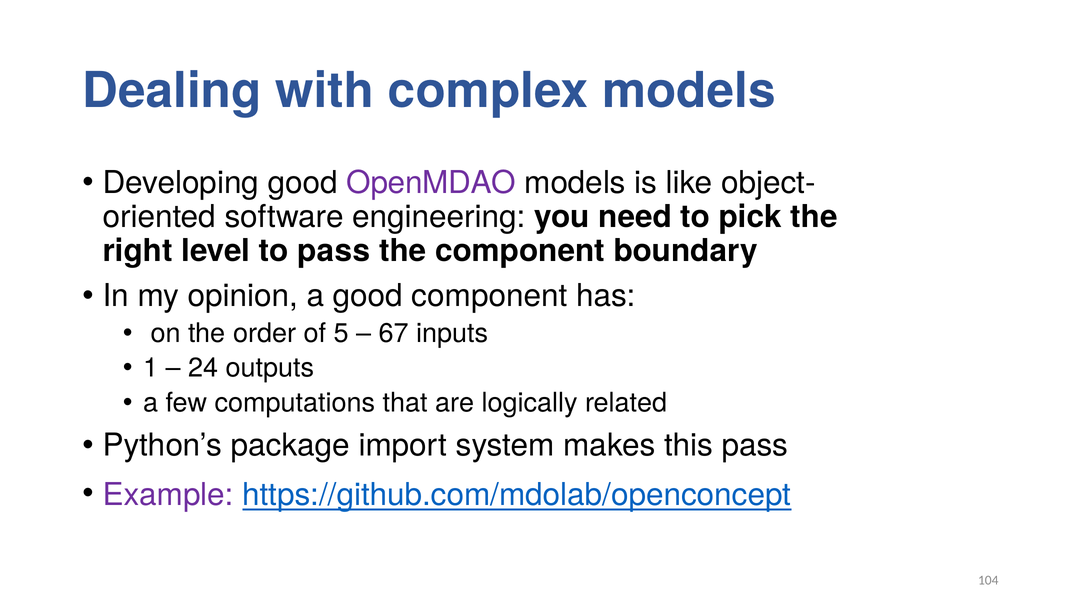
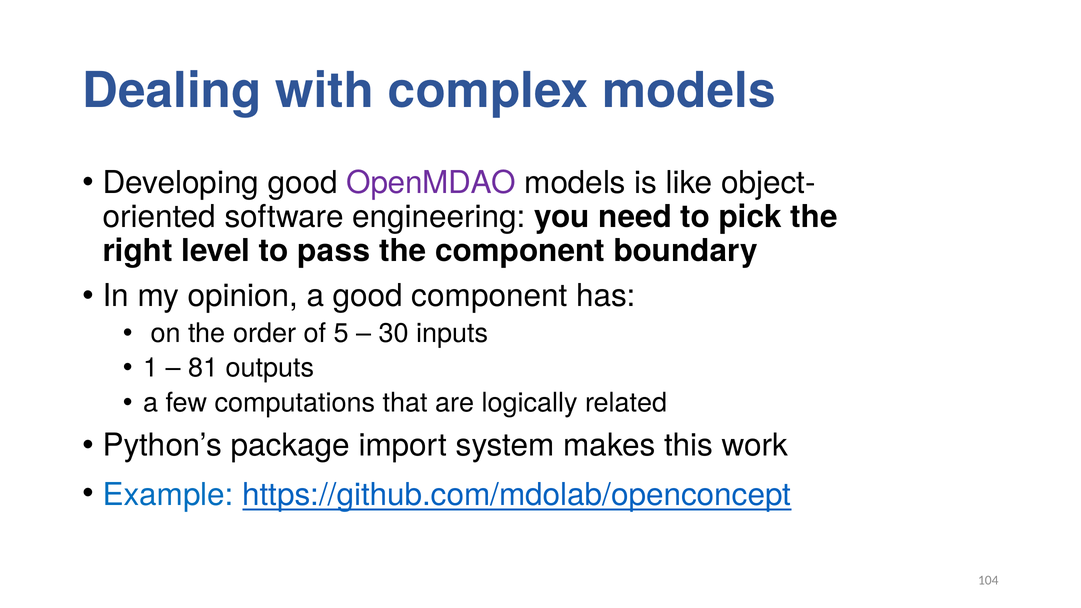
67: 67 -> 30 (394, 333)
24: 24 -> 81 (203, 368)
this pass: pass -> work (755, 446)
Example colour: purple -> blue (168, 495)
